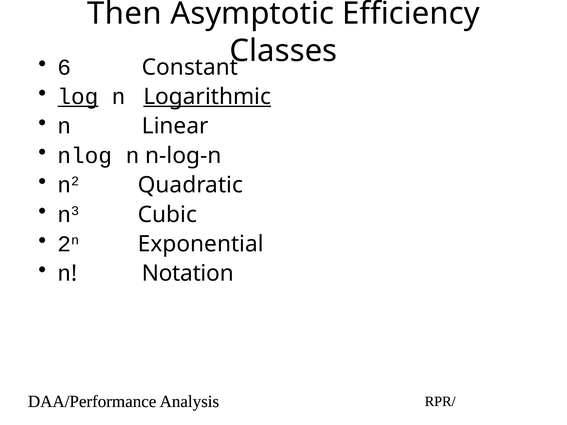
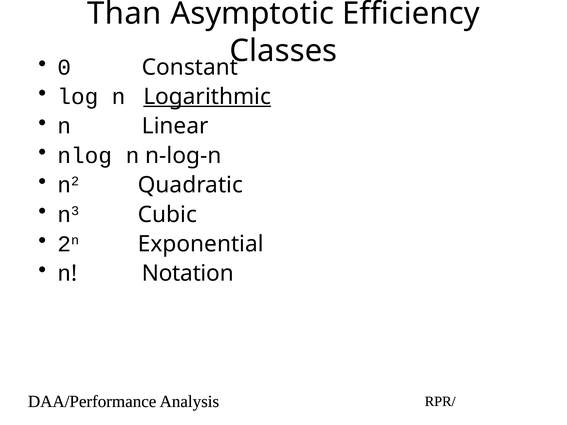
Then: Then -> Than (124, 13)
6: 6 -> 0 (64, 67)
log underline: present -> none (78, 97)
